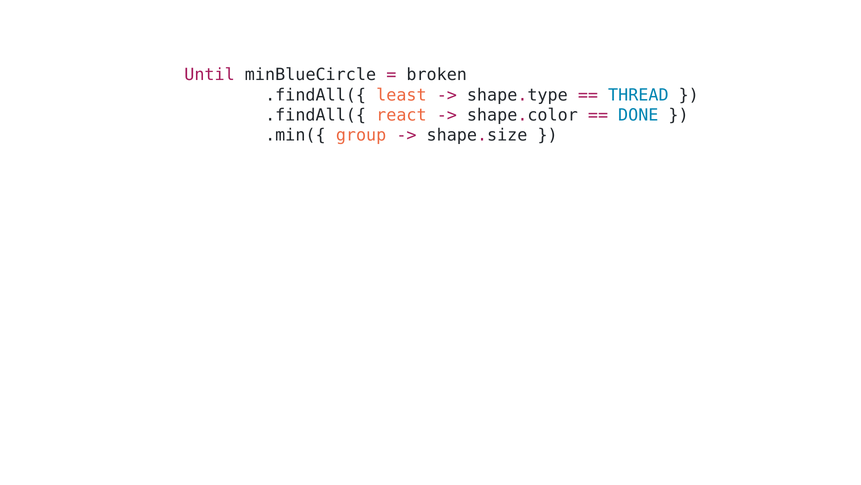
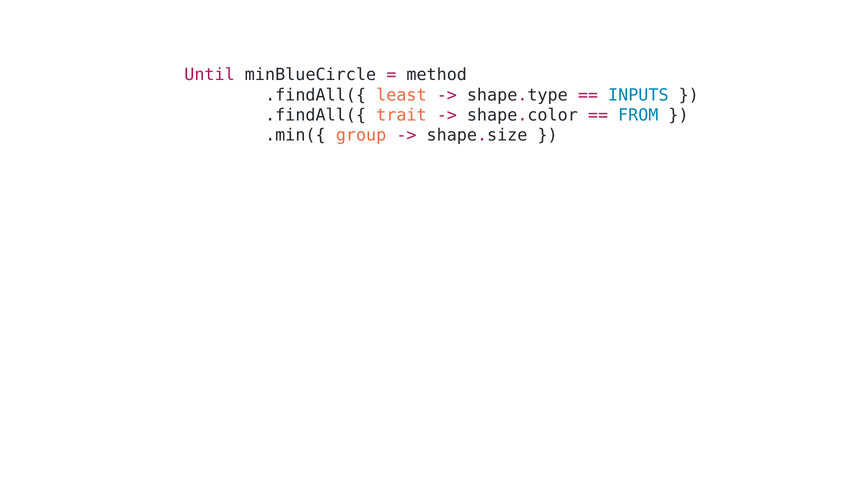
broken: broken -> method (437, 75)
THREAD: THREAD -> INPUTS (638, 95)
react: react -> trait (401, 115)
DONE: DONE -> FROM (638, 115)
